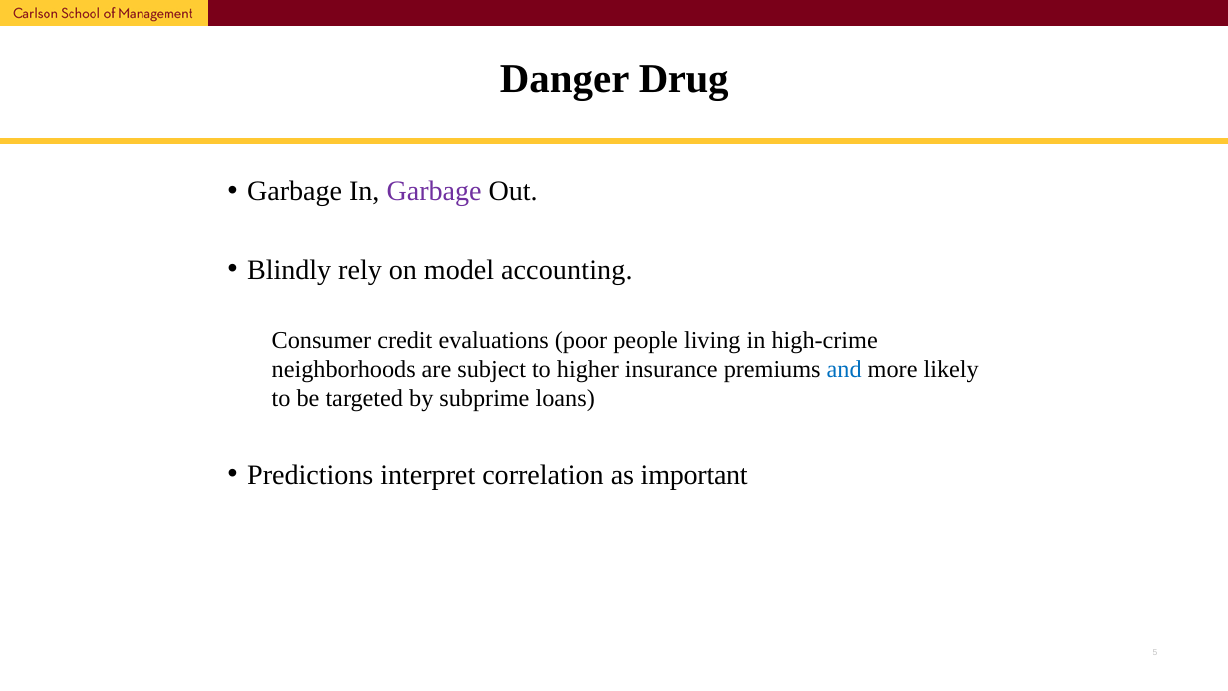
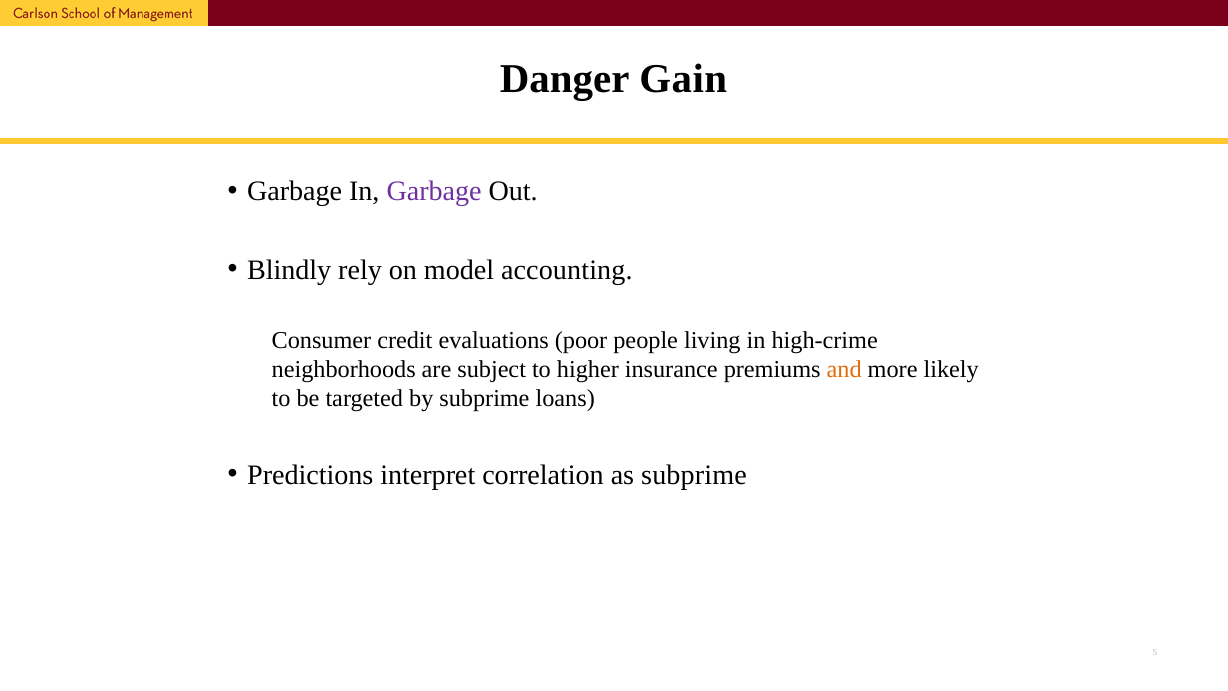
Drug: Drug -> Gain (683, 79)
and colour: blue -> orange (844, 369)
as important: important -> subprime (694, 475)
